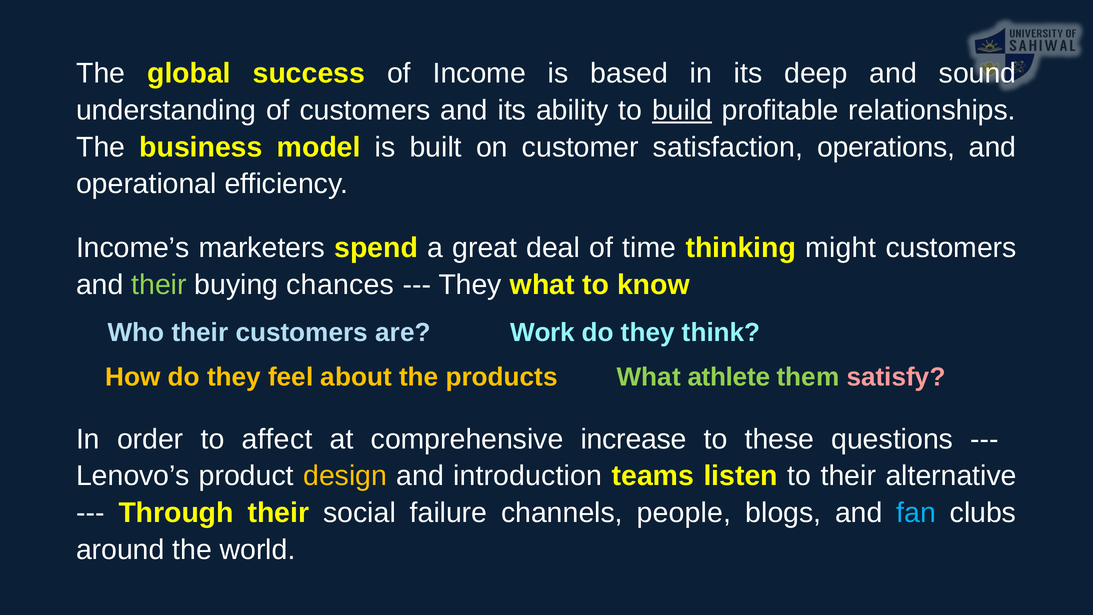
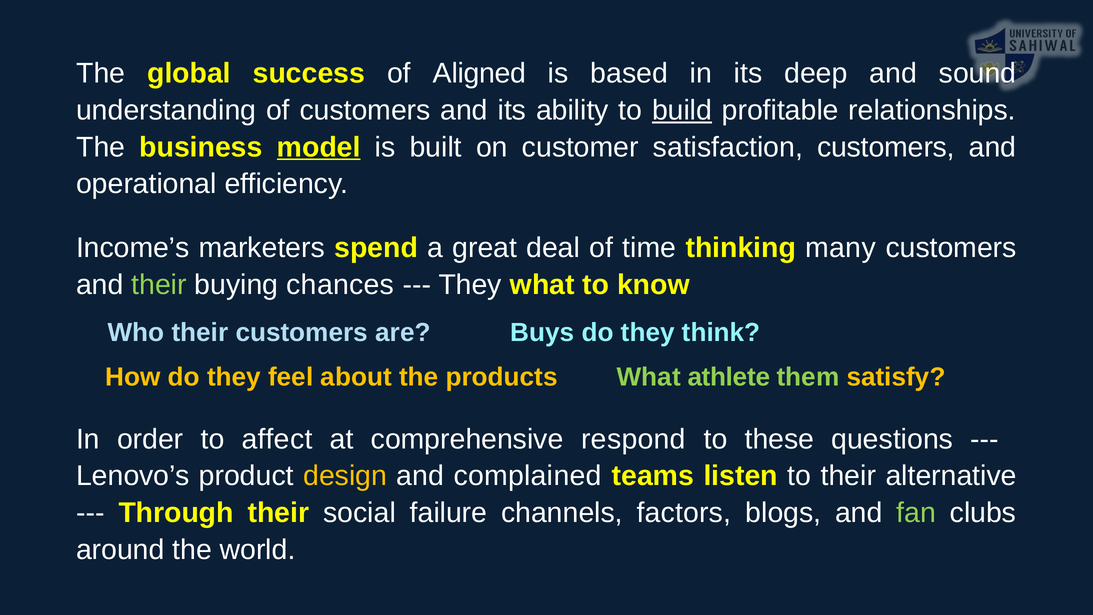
Income: Income -> Aligned (479, 73)
model underline: none -> present (319, 147)
satisfaction operations: operations -> customers (886, 147)
might: might -> many (841, 248)
Work: Work -> Buys (542, 332)
satisfy colour: pink -> yellow (896, 377)
increase: increase -> respond (633, 439)
introduction: introduction -> complained (528, 476)
people: people -> factors (684, 513)
fan colour: light blue -> light green (916, 513)
